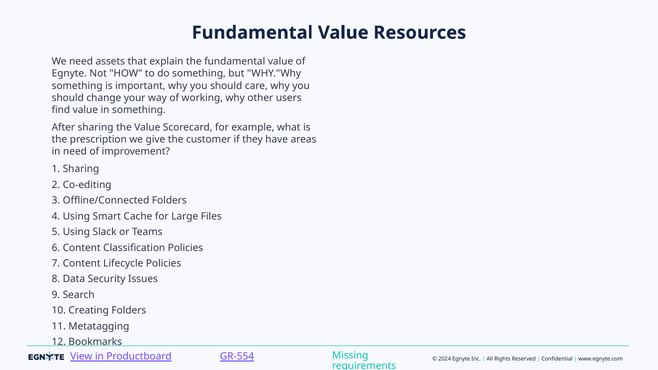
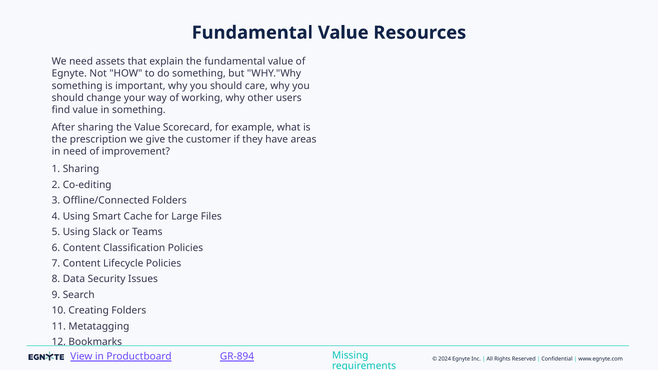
GR-554: GR-554 -> GR-894 (237, 357)
